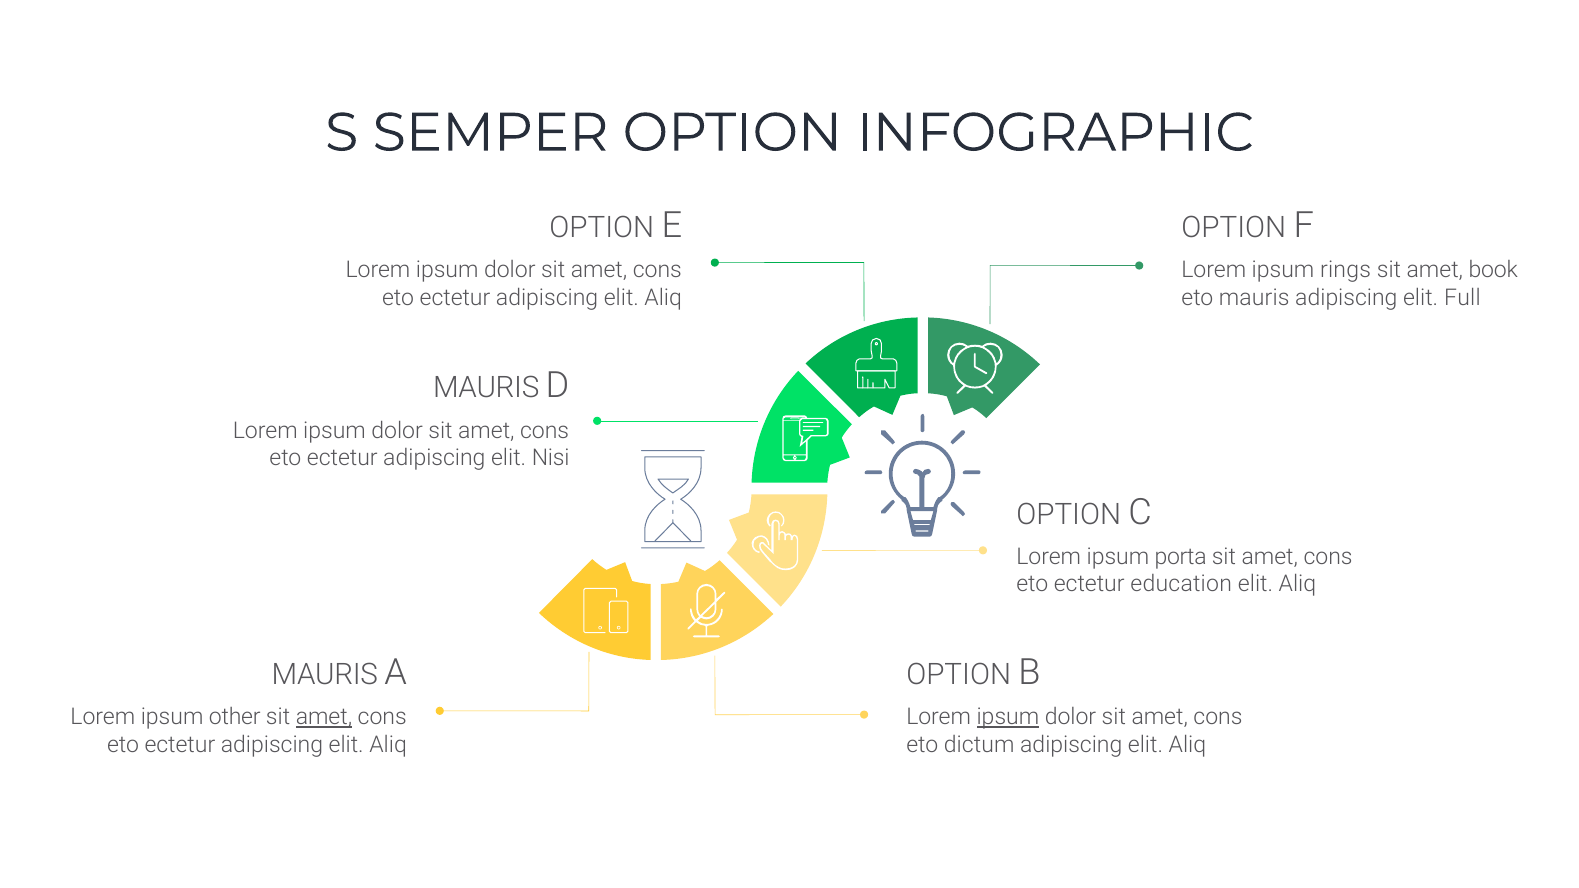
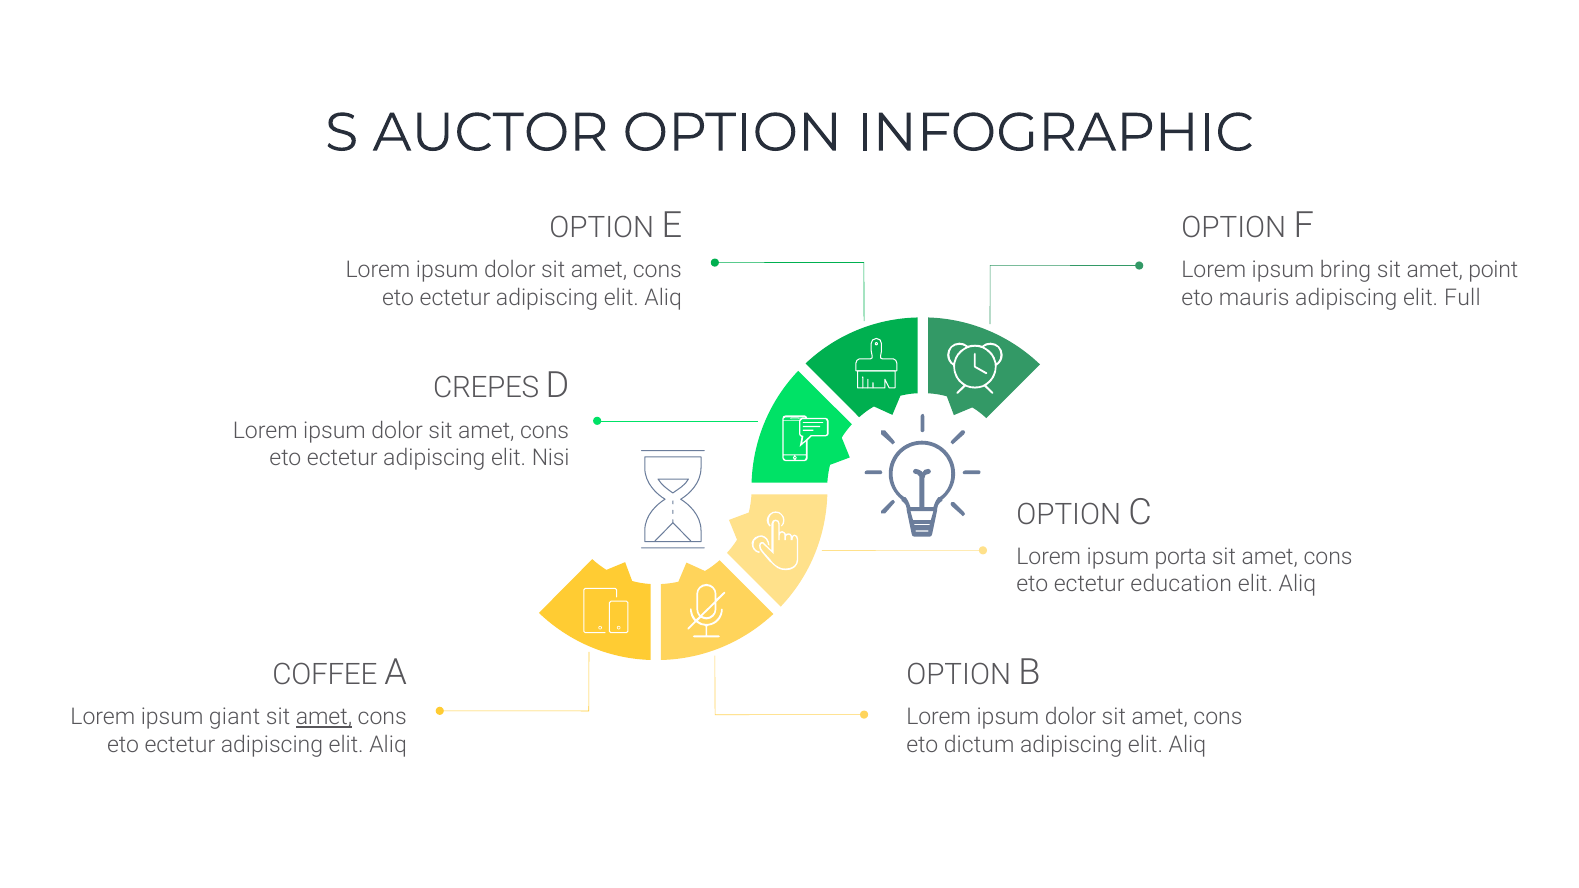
SEMPER: SEMPER -> AUCTOR (491, 133)
rings: rings -> bring (1346, 270)
book: book -> point (1493, 270)
MAURIS: MAURIS -> CREPES (486, 388)
MAURIS: MAURIS -> COFFEE (325, 675)
other: other -> giant (235, 717)
ipsum underline: present -> none (1008, 717)
